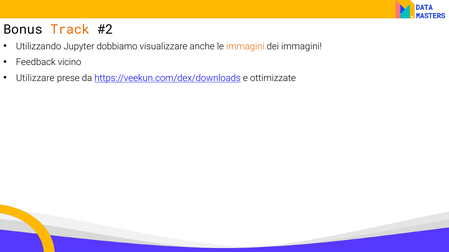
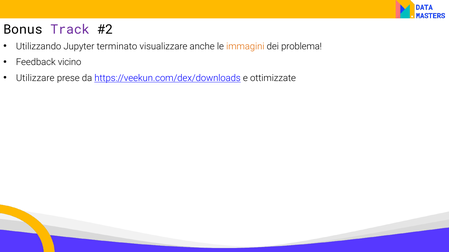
Track colour: orange -> purple (70, 30)
dobbiamo: dobbiamo -> terminato (117, 46)
dei immagini: immagini -> problema (302, 46)
